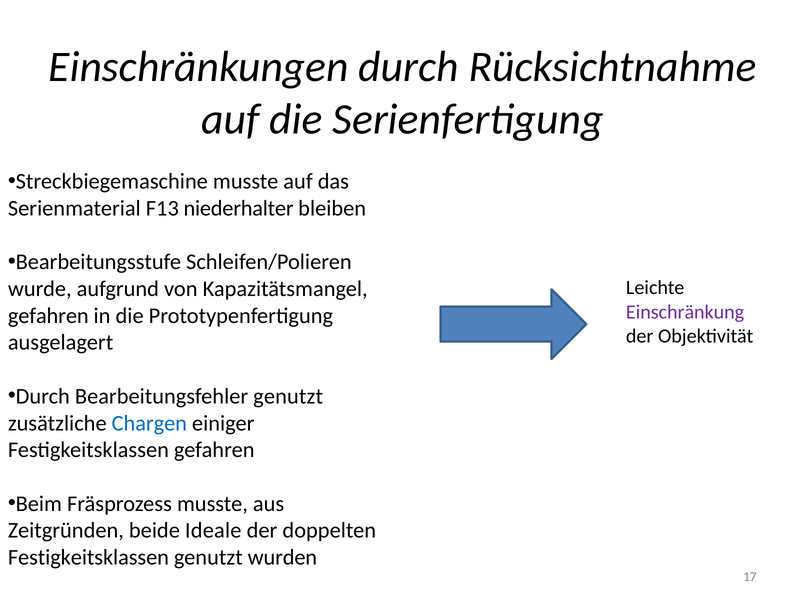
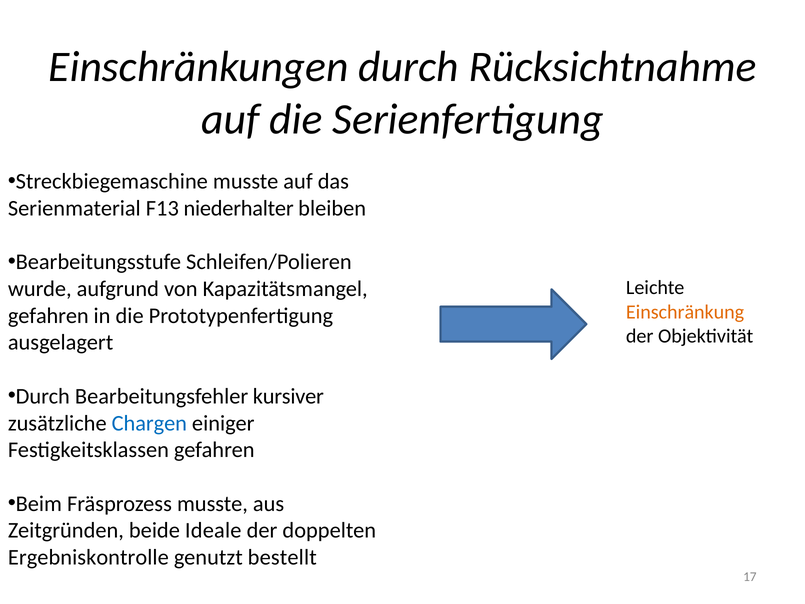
Einschränkung colour: purple -> orange (685, 312)
Bearbeitungsfehler genutzt: genutzt -> kursiver (288, 396)
Festigkeitsklassen: Festigkeitsklassen -> Ergebniskontrolle (88, 557)
wurden: wurden -> bestellt (282, 557)
